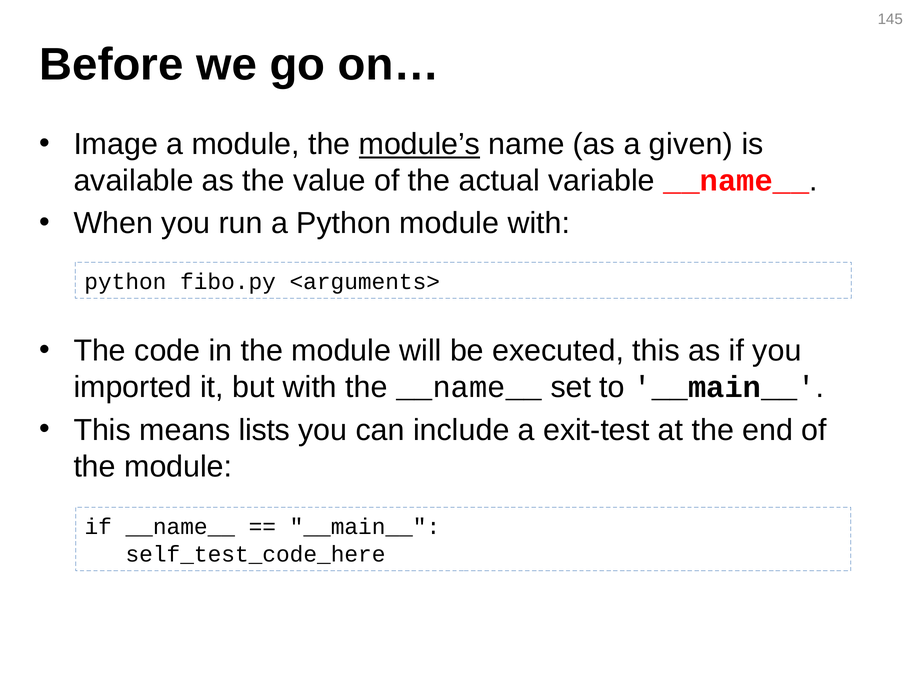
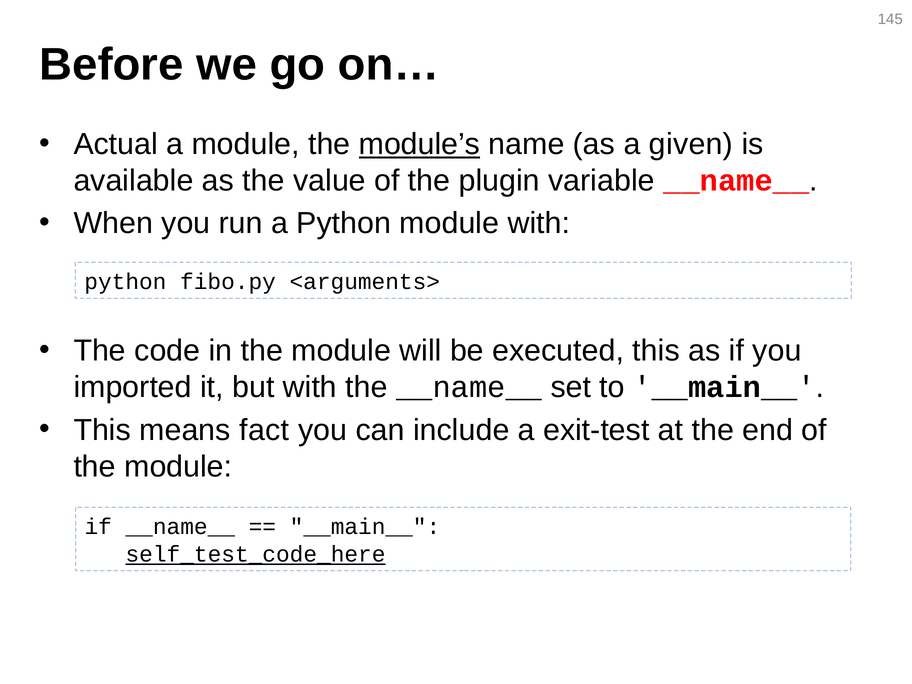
Image: Image -> Actual (116, 144)
actual: actual -> plugin (499, 181)
lists: lists -> fact (264, 430)
self_test_code_here underline: none -> present (256, 554)
